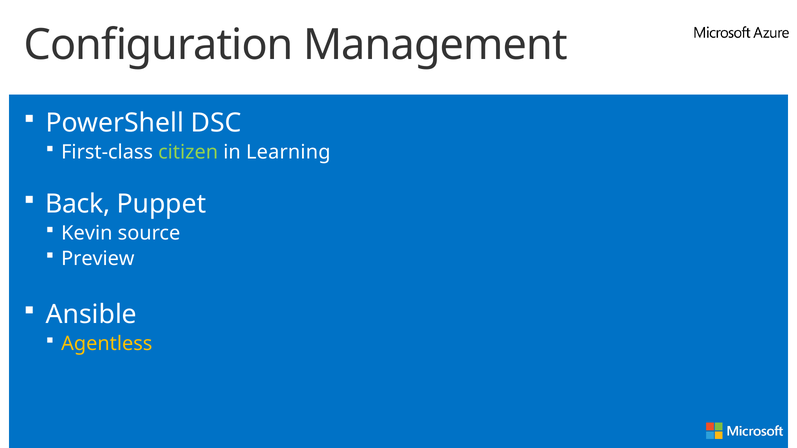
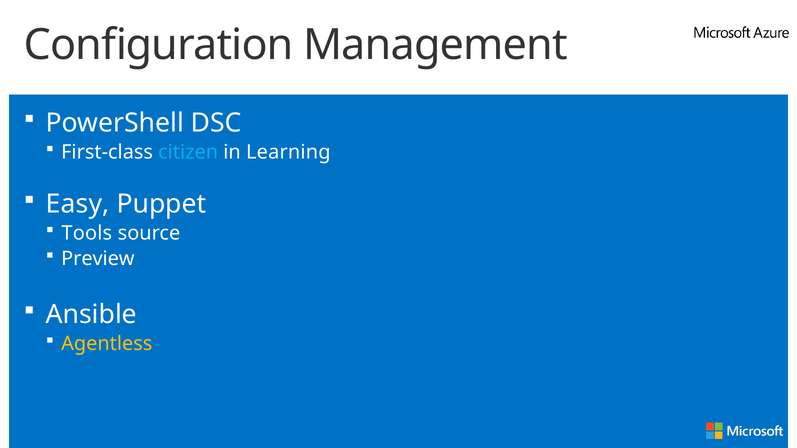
citizen colour: light green -> light blue (188, 152)
Back: Back -> Easy (78, 204)
Kevin: Kevin -> Tools (87, 233)
